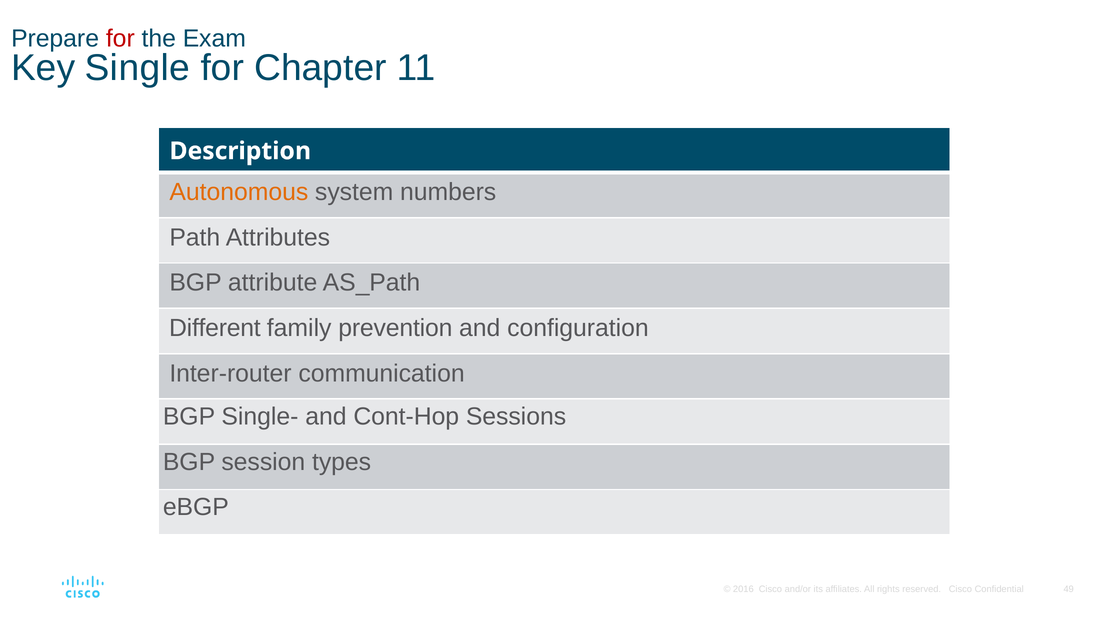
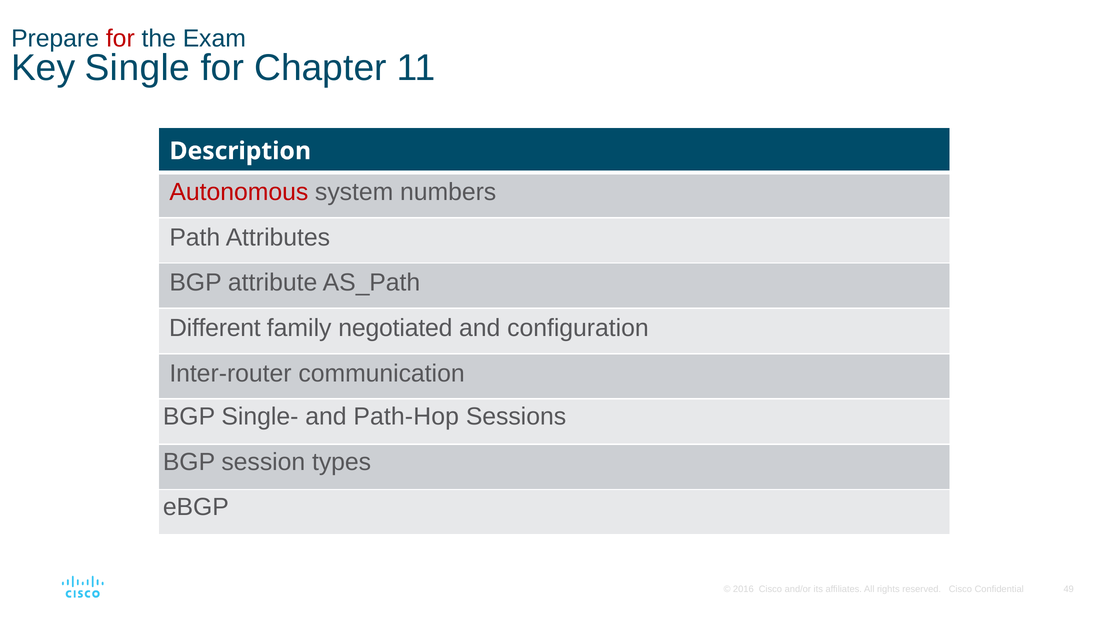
Autonomous colour: orange -> red (239, 192)
prevention: prevention -> negotiated (395, 328)
Cont-Hop: Cont-Hop -> Path-Hop (406, 417)
